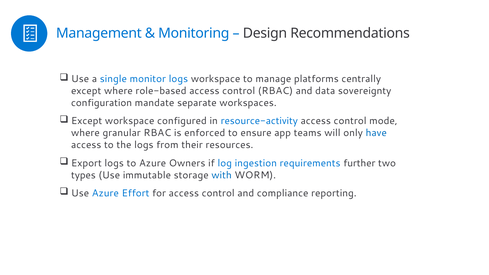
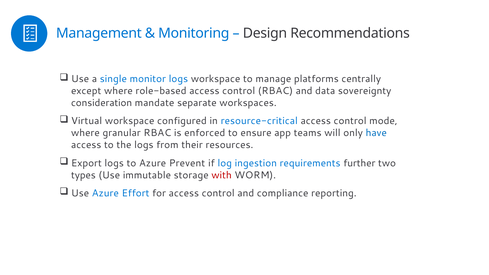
configuration: configuration -> consideration (102, 103)
Except: Except -> Virtual (87, 121)
resource-activity: resource-activity -> resource-critical (259, 121)
Owners: Owners -> Prevent (187, 163)
with colour: blue -> red (222, 175)
